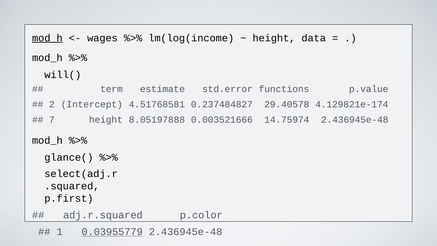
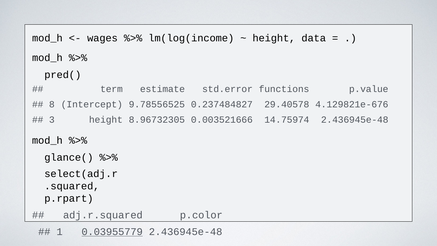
mod_h underline: present -> none (47, 38)
will(: will( -> pred( (63, 75)
2: 2 -> 8 (52, 104)
4.51768581: 4.51768581 -> 9.78556525 (157, 104)
4.129821e-174: 4.129821e-174 -> 4.129821e-676 (352, 104)
7: 7 -> 3 (52, 120)
8.05197888: 8.05197888 -> 8.96732305 (157, 120)
p.first: p.first -> p.rpart (69, 198)
